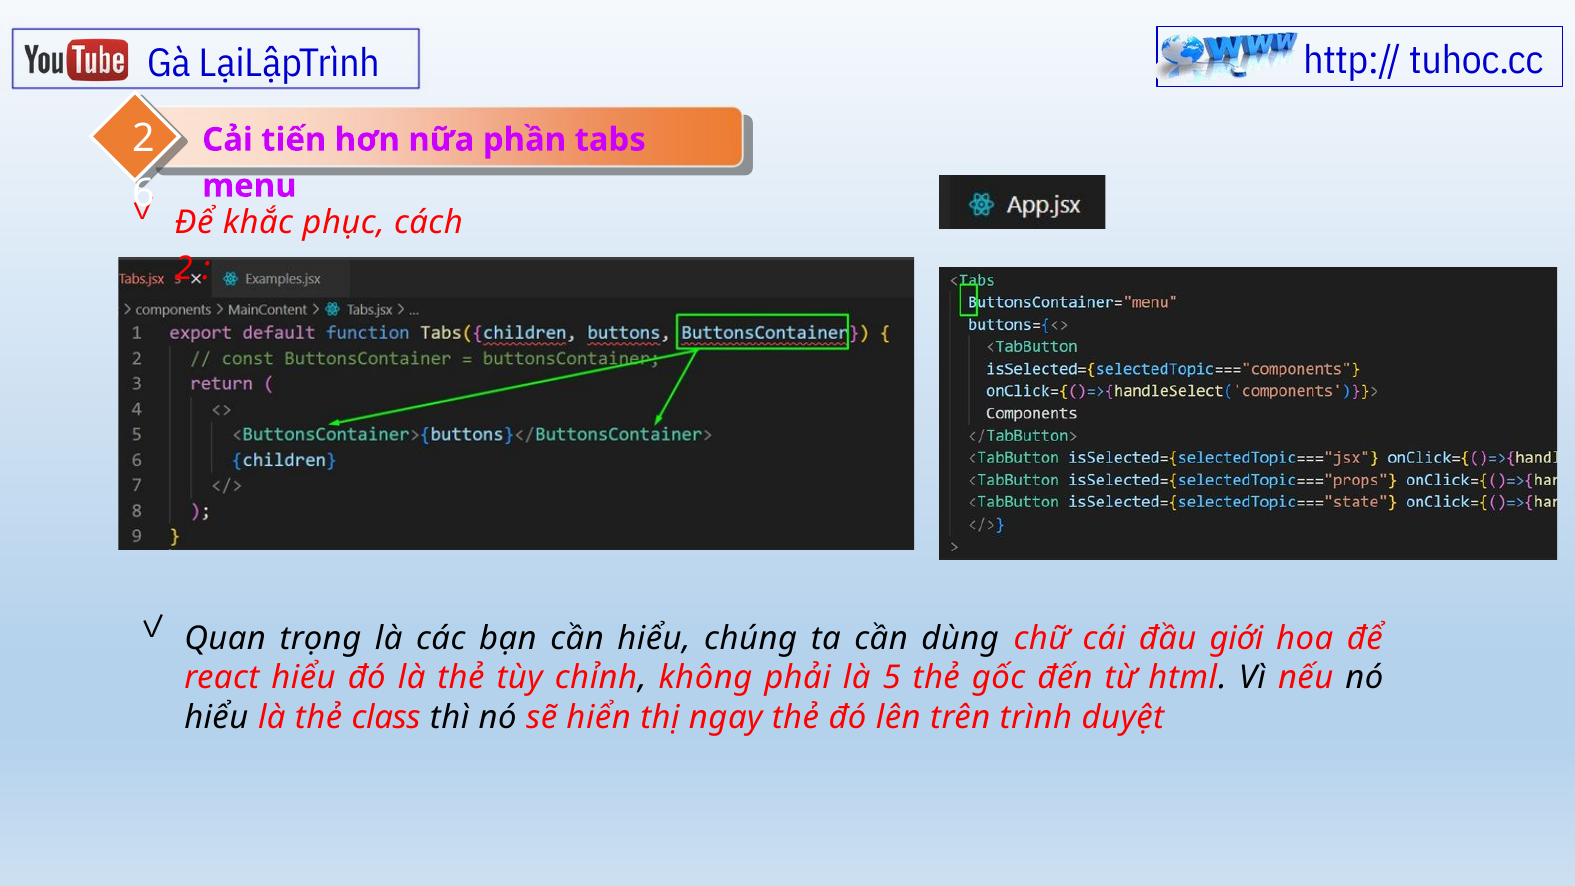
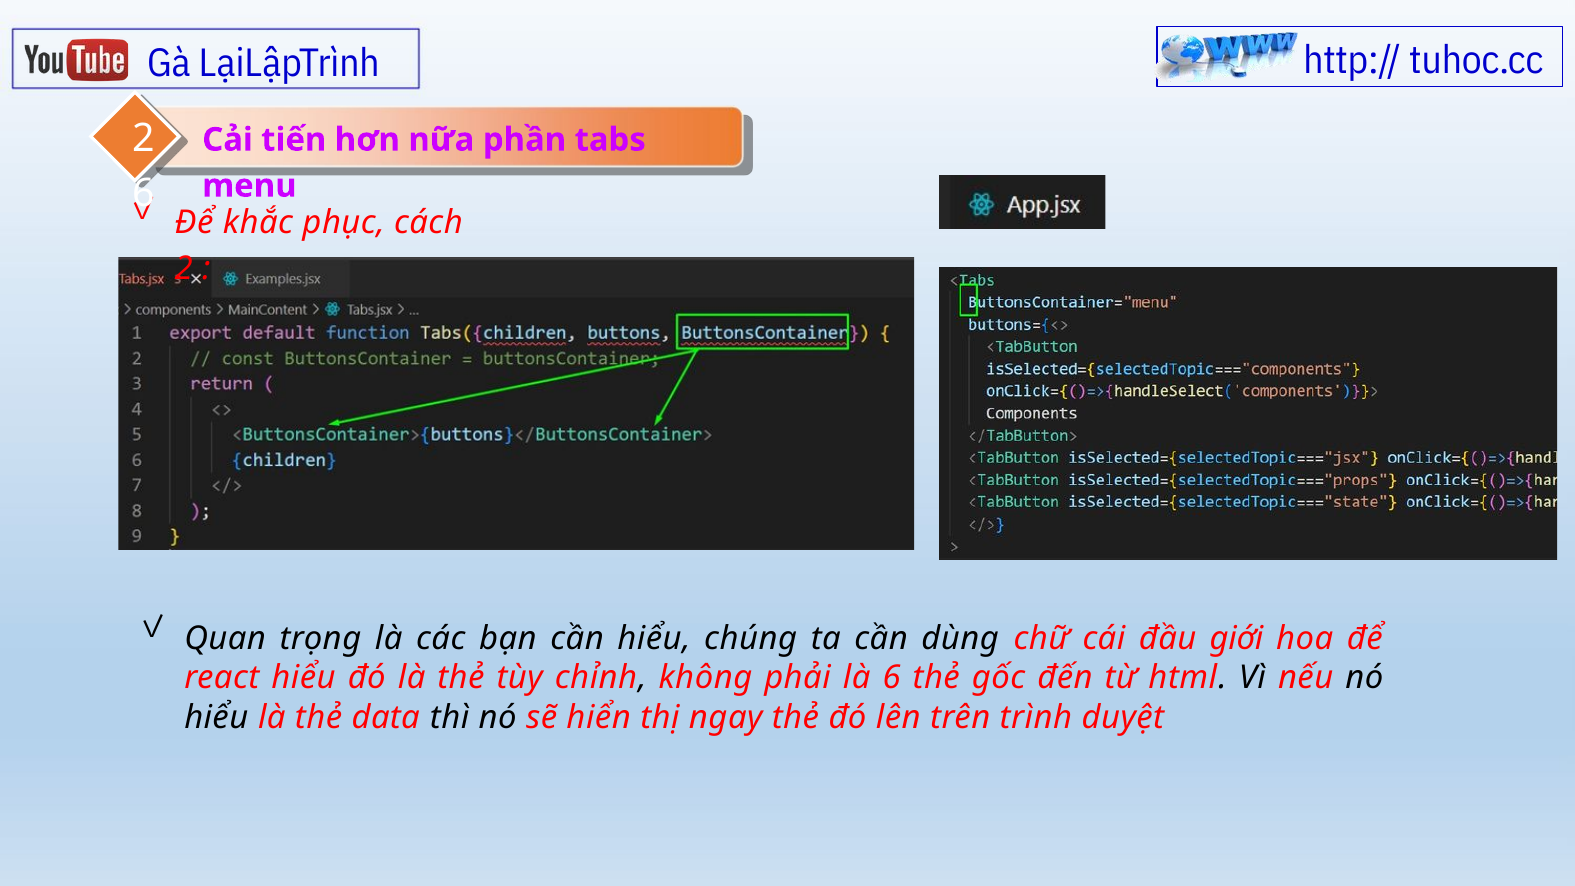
là 5: 5 -> 6 (892, 678)
class: class -> data (386, 717)
